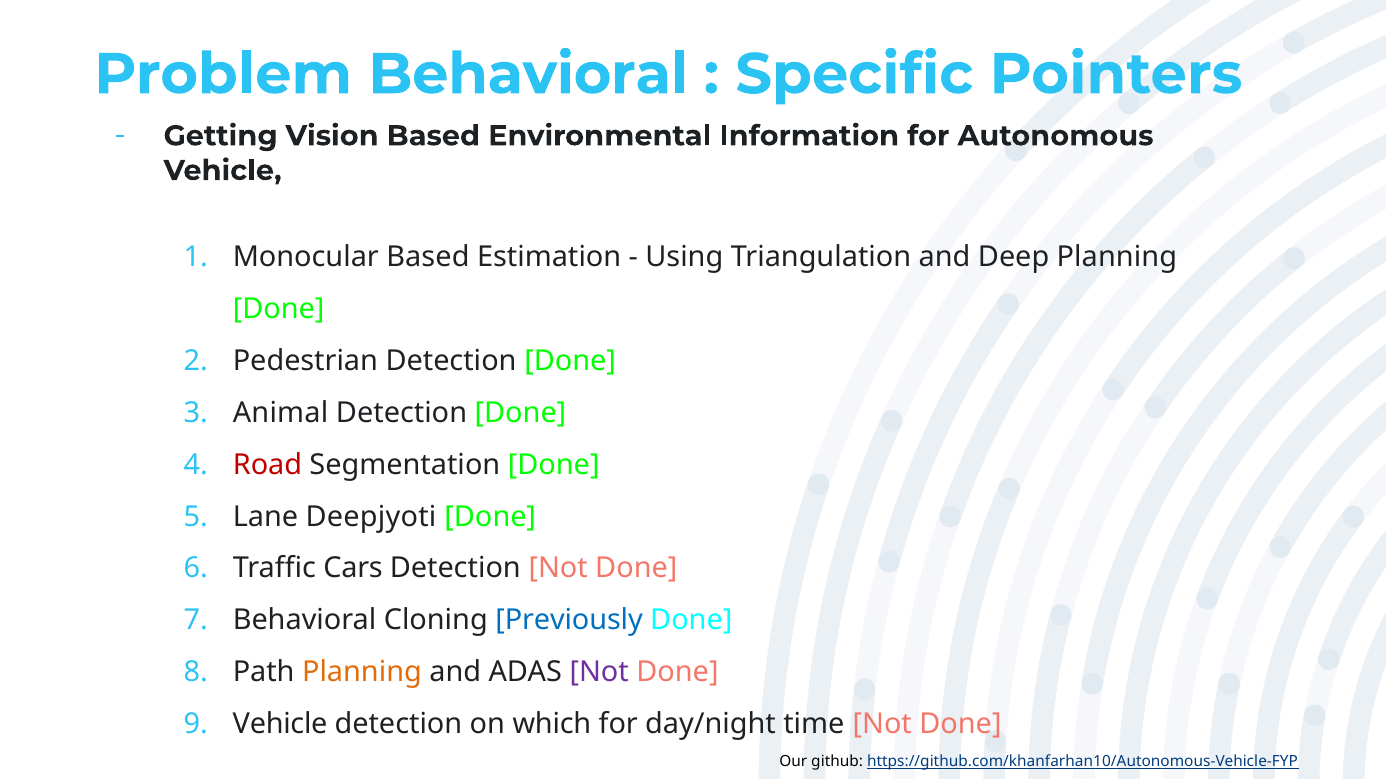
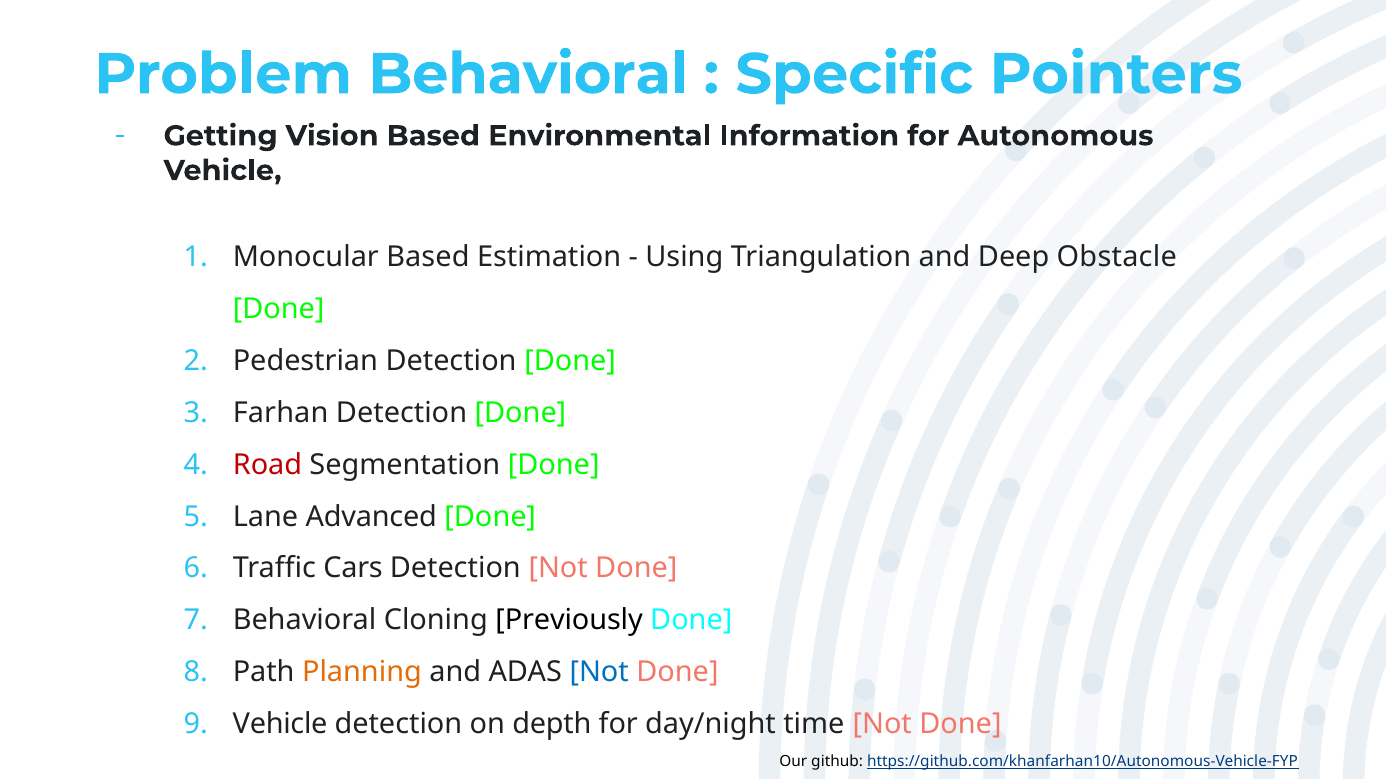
Deep Planning: Planning -> Obstacle (1117, 257)
Animal: Animal -> Farhan (281, 413)
Deepjyoti: Deepjyoti -> Advanced (371, 517)
Previously colour: blue -> black (569, 621)
Not colour: purple -> blue (599, 673)
which: which -> depth (552, 725)
